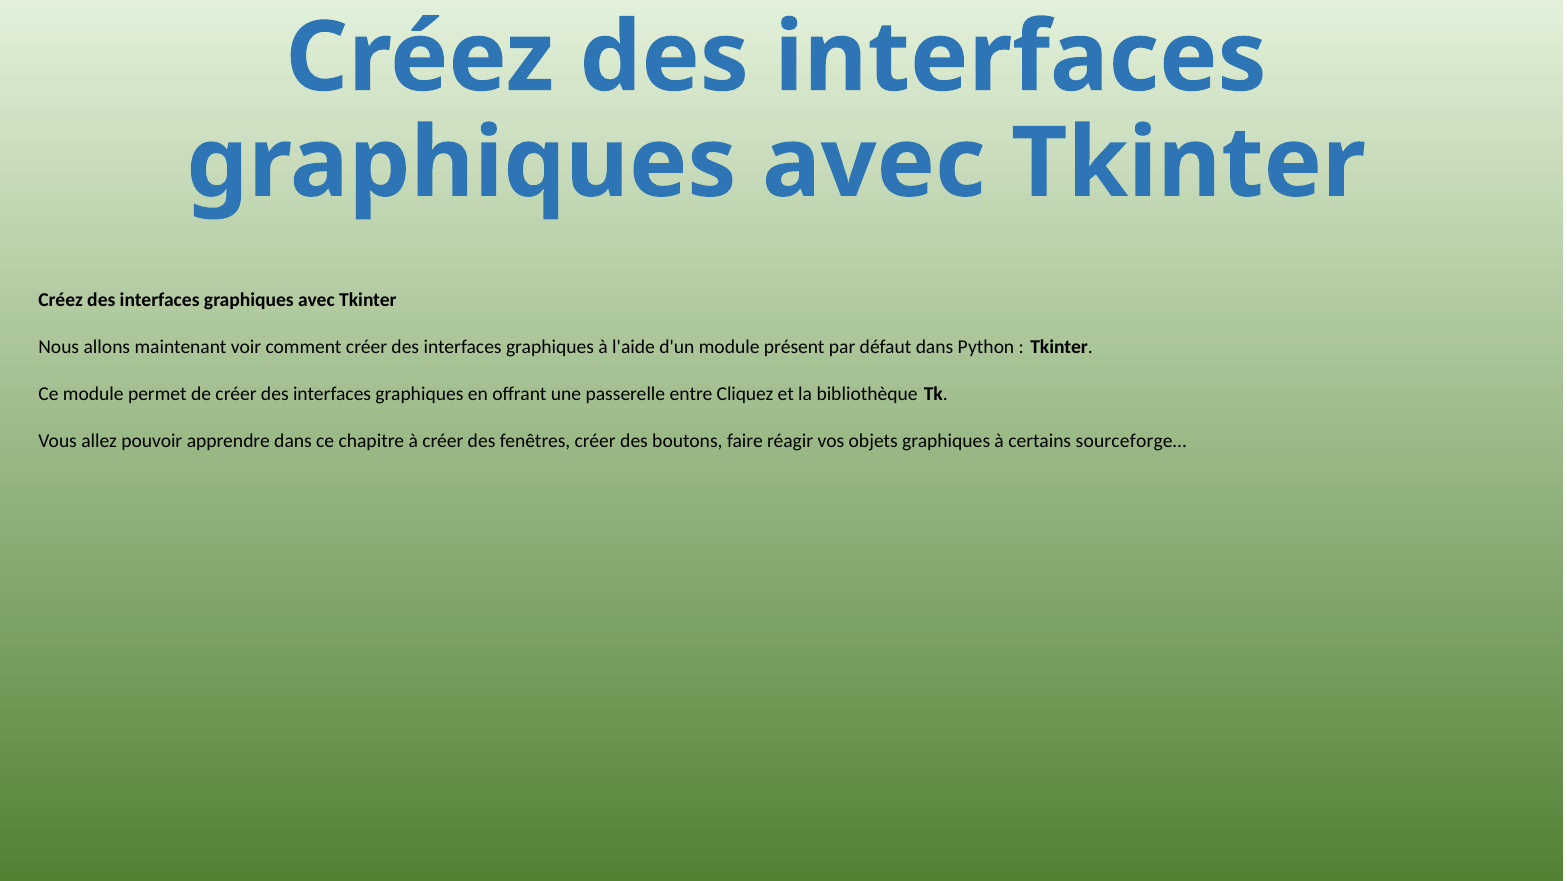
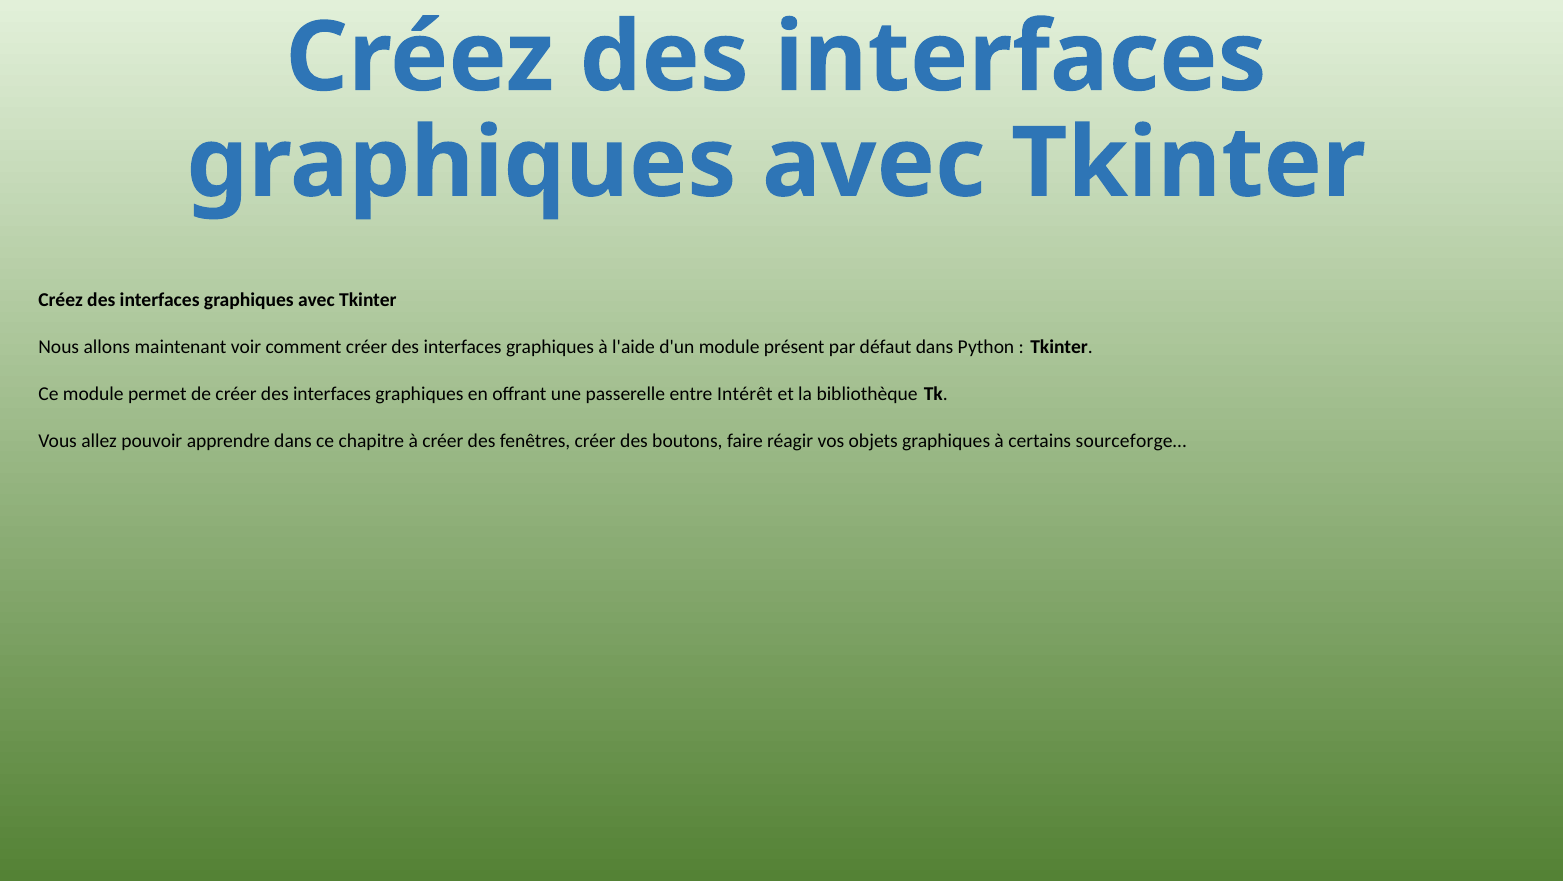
Cliquez: Cliquez -> Intérêt (745, 394)
